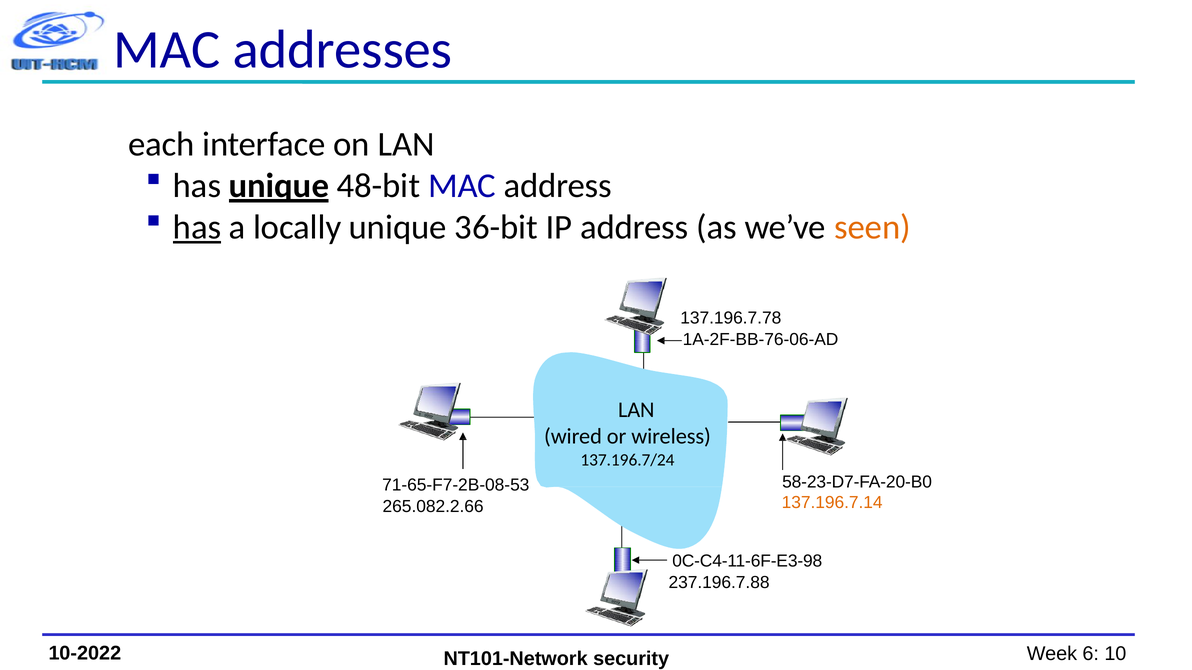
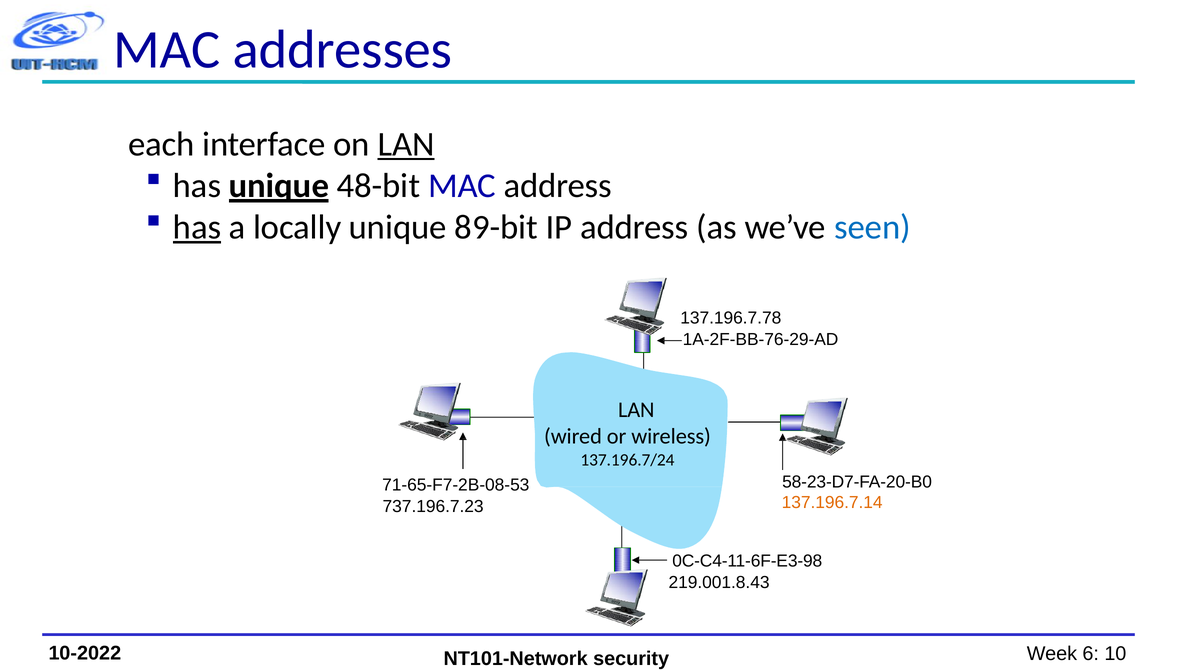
LAN underline: none -> present (406, 144)
36-bit: 36-bit -> 89-bit (496, 228)
seen colour: orange -> blue (873, 228)
1A-2F-BB-76-06-AD: 1A-2F-BB-76-06-AD -> 1A-2F-BB-76-29-AD (761, 340)
265.082.2.66: 265.082.2.66 -> 737.196.7.23 (433, 507)
237.196.7.88: 237.196.7.88 -> 219.001.8.43 (719, 583)
